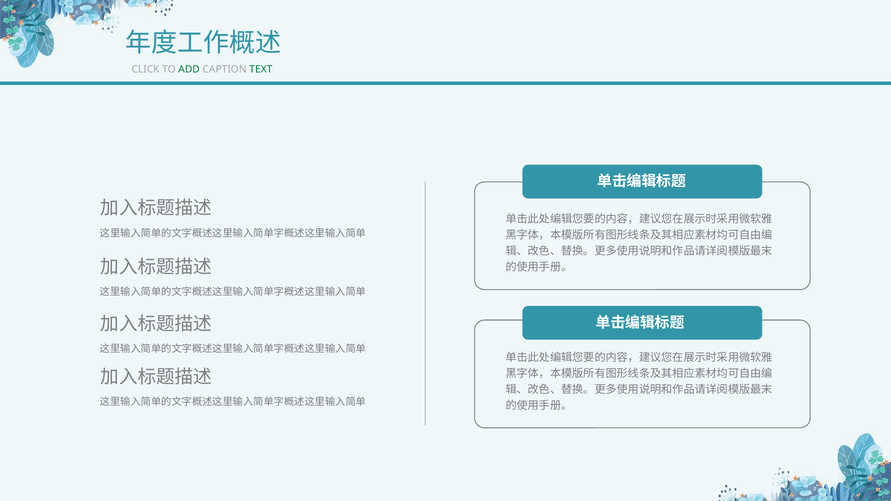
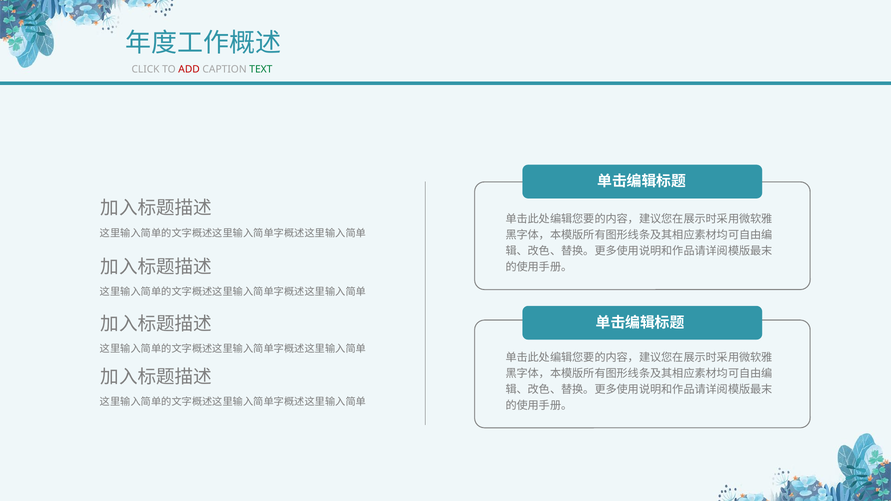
ADD colour: green -> red (189, 69)
